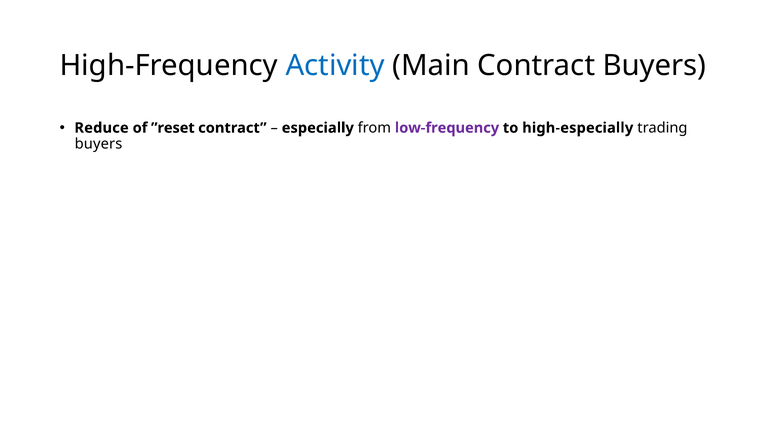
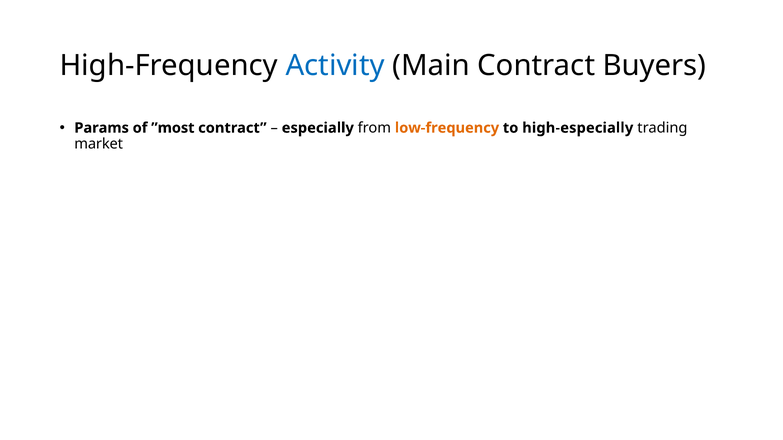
Reduce: Reduce -> Params (102, 128)
”reset: ”reset -> ”most (173, 128)
low-frequency colour: purple -> orange (447, 128)
buyers: buyers -> market (99, 144)
